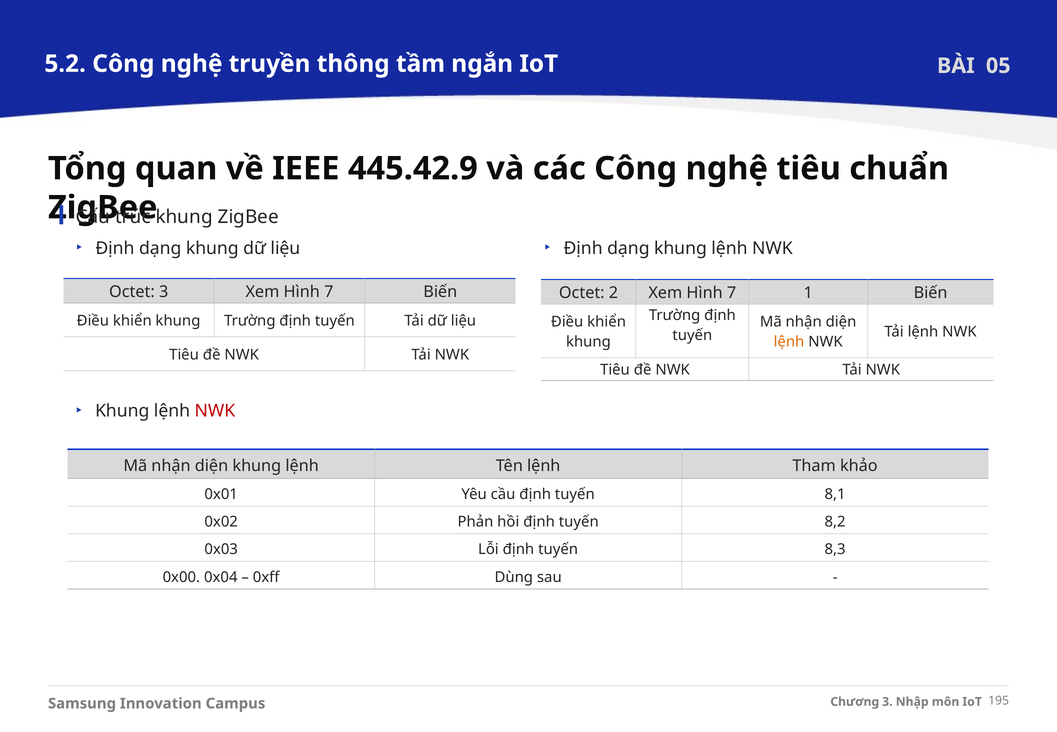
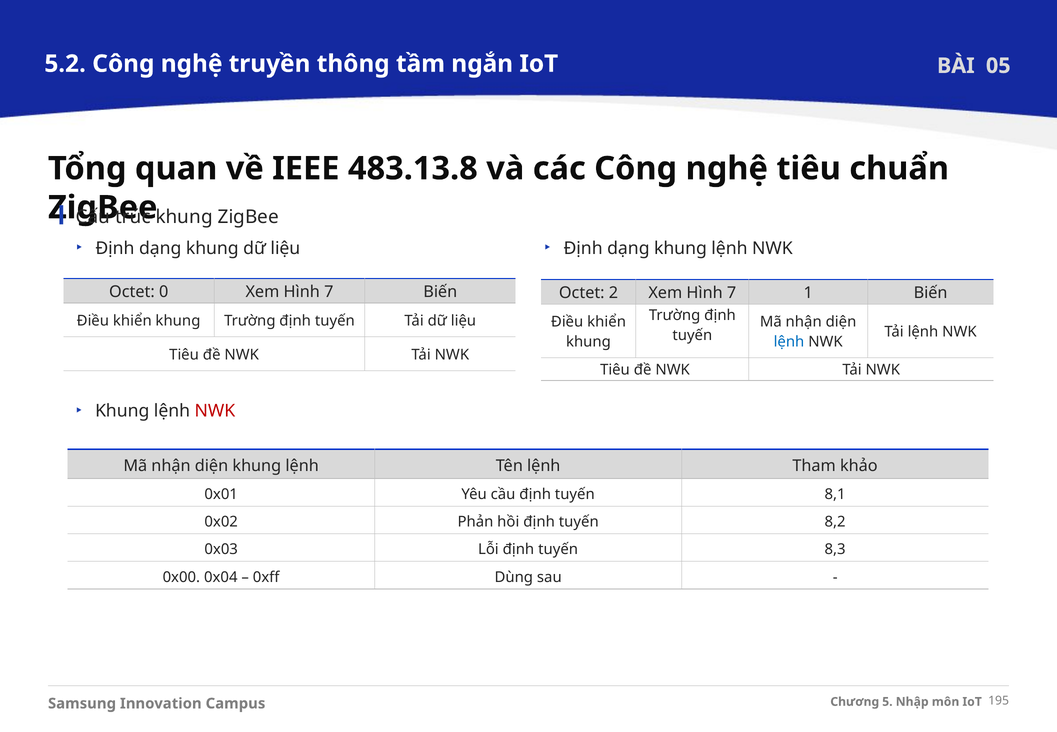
445.42.9: 445.42.9 -> 483.13.8 (413, 169)
Octet 3: 3 -> 0 (164, 292)
lệnh colour: orange -> blue (789, 342)
3: 3 -> 5 (887, 702)
